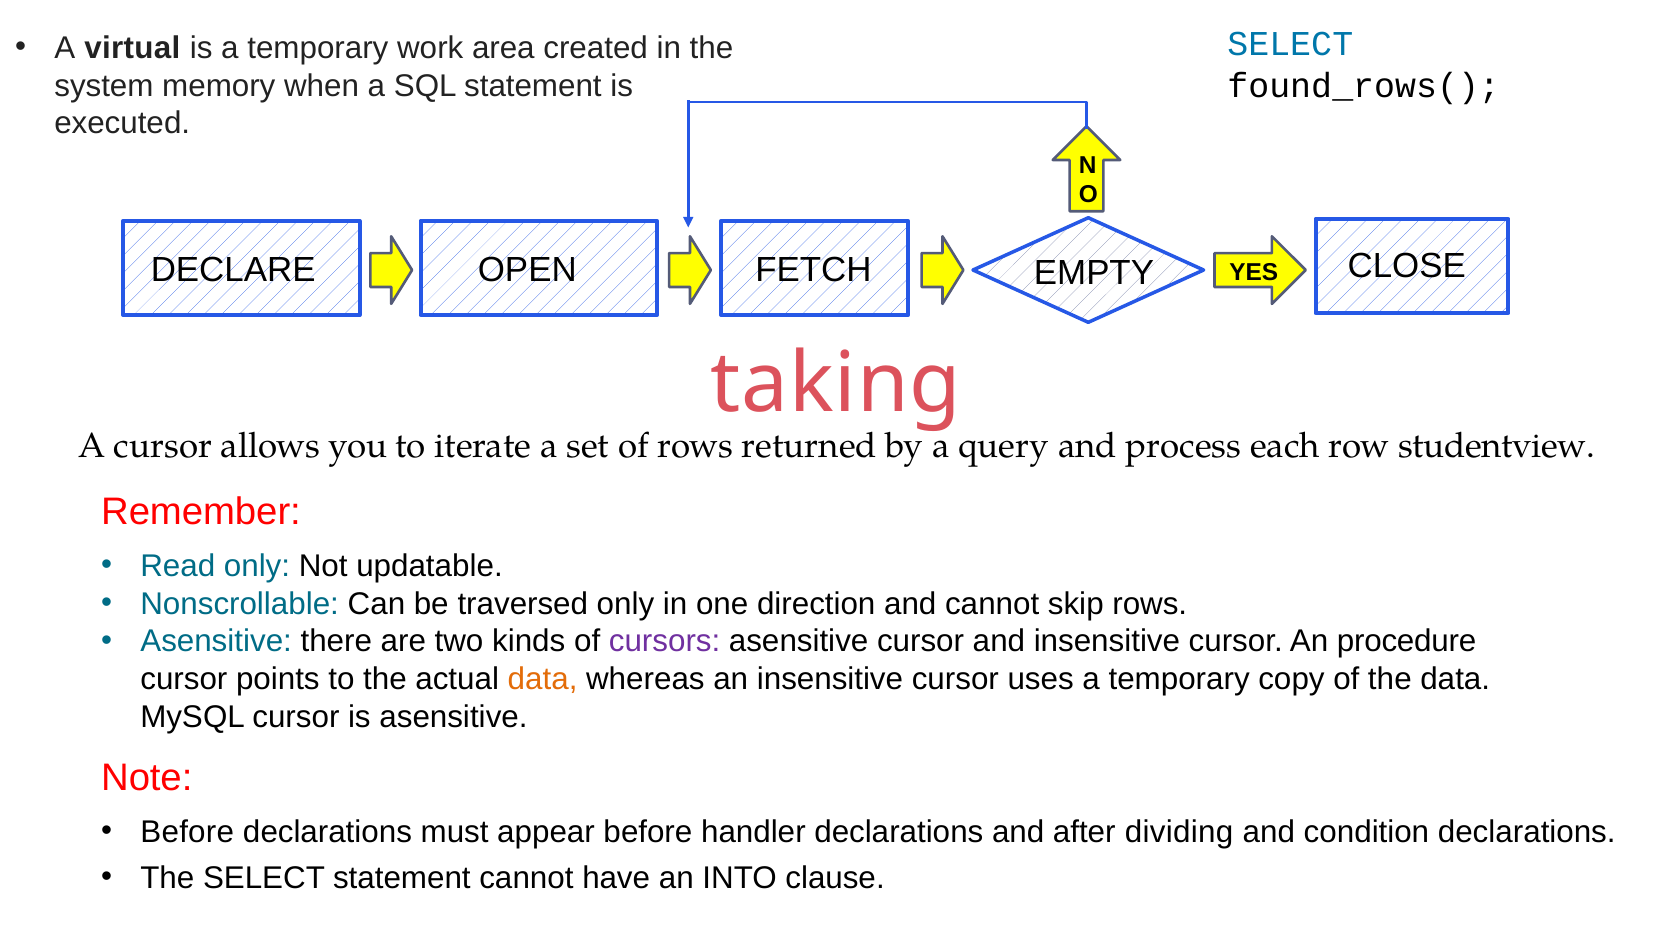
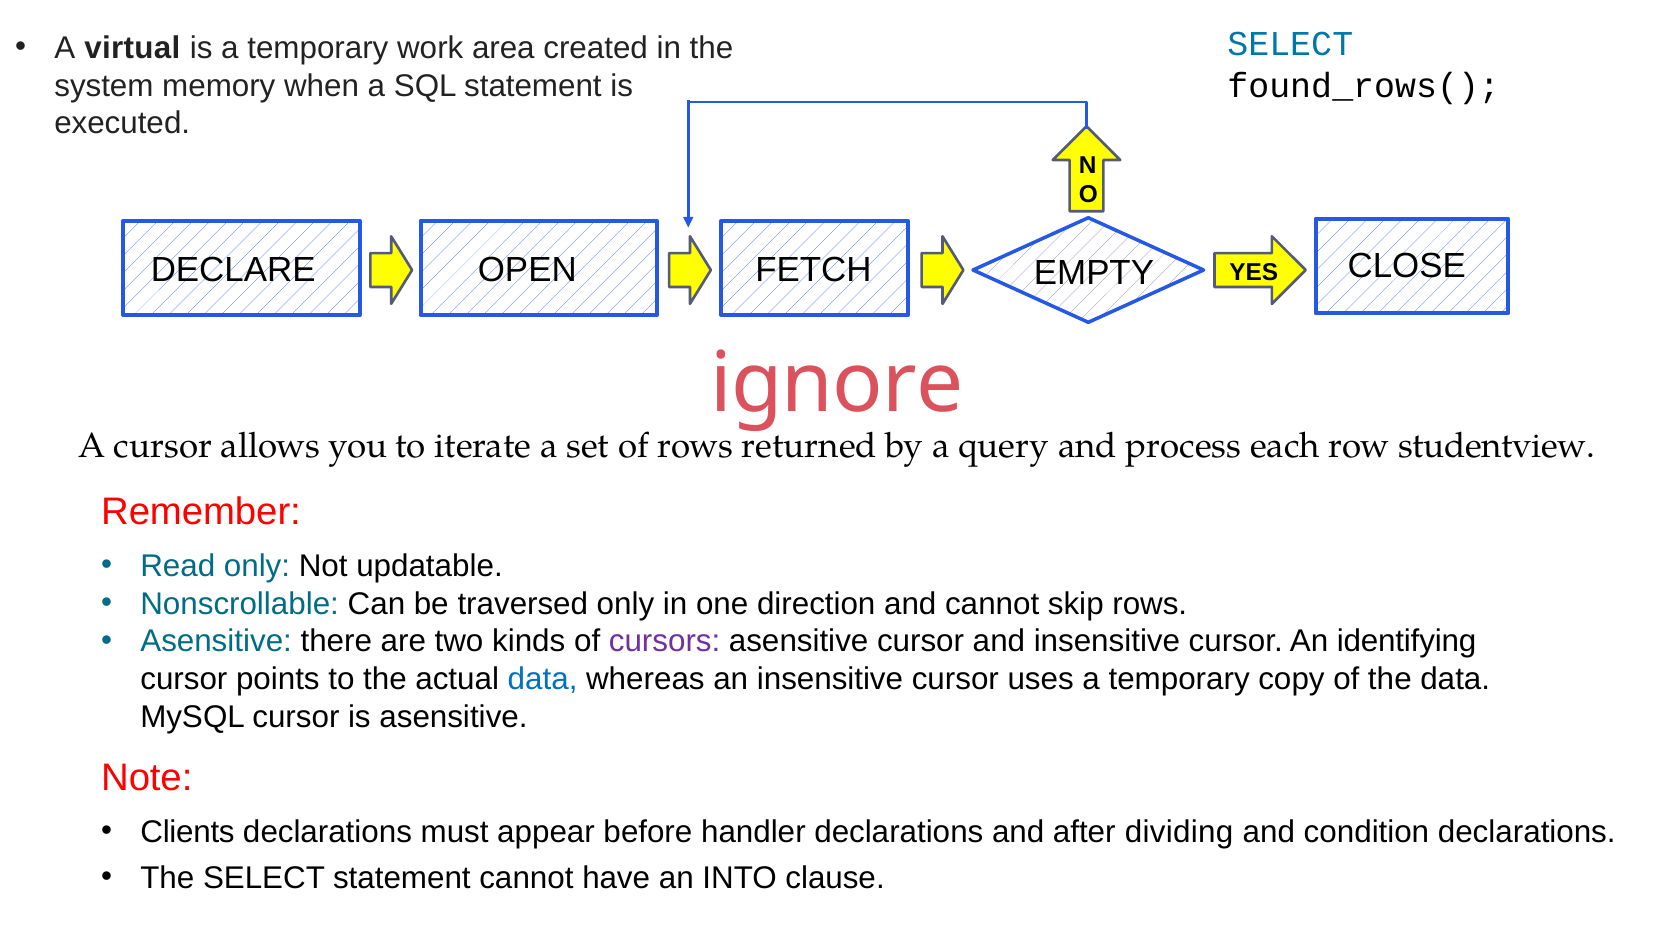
taking: taking -> ignore (837, 384)
procedure: procedure -> identifying (1407, 641)
data colour: orange -> blue (543, 679)
Before: Before -> Clients (188, 832)
